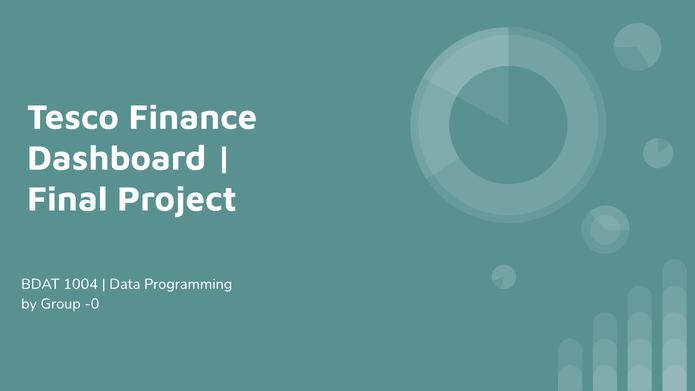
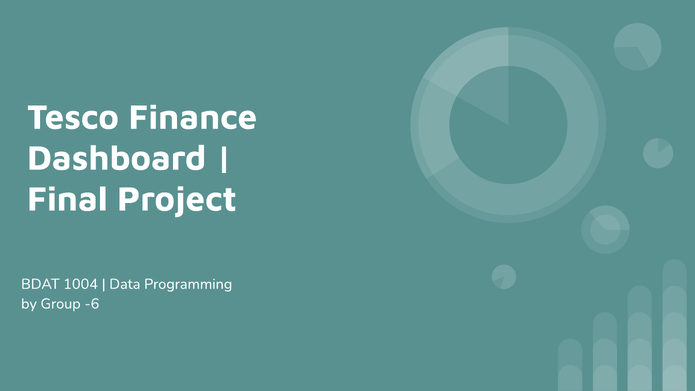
-0: -0 -> -6 (92, 304)
